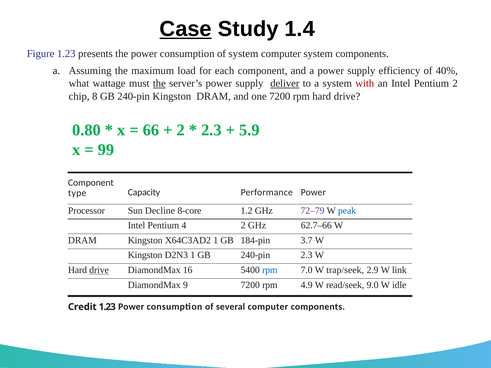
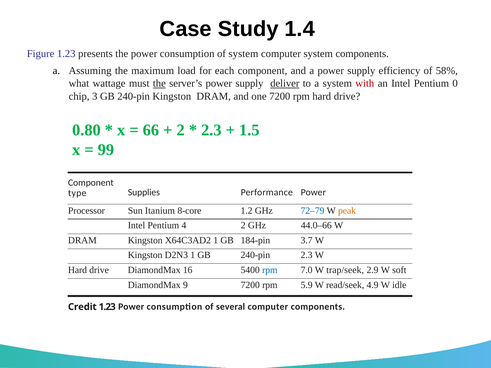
Case underline: present -> none (186, 29)
40%: 40% -> 58% (447, 71)
Pentium 2: 2 -> 0 (455, 84)
8: 8 -> 3 (95, 96)
5.9: 5.9 -> 1.5 (249, 130)
Capacity: Capacity -> Supplies (144, 193)
Decline: Decline -> Itanium (160, 211)
72–79 colour: purple -> blue (313, 211)
peak colour: blue -> orange (347, 211)
62.7–66: 62.7–66 -> 44.0–66 (316, 226)
drive underline: present -> none (99, 270)
link: link -> soft (399, 270)
4.9: 4.9 -> 5.9 (307, 285)
9.0: 9.0 -> 4.9 (373, 285)
